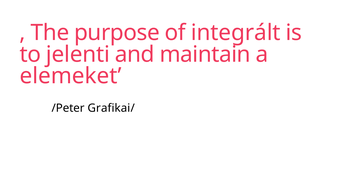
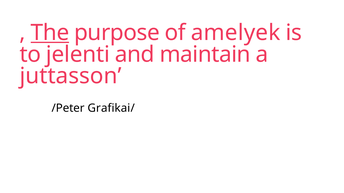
The underline: none -> present (50, 33)
integrált: integrált -> amelyek (236, 33)
elemeket: elemeket -> juttasson (71, 76)
